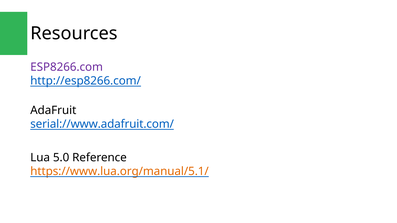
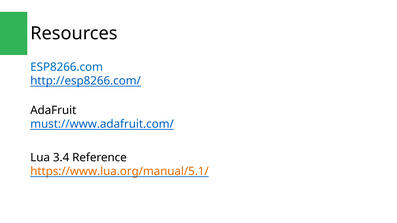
ESP8266.com colour: purple -> blue (67, 67)
serial://www.adafruit.com/: serial://www.adafruit.com/ -> must://www.adafruit.com/ (102, 124)
5.0: 5.0 -> 3.4 (61, 158)
